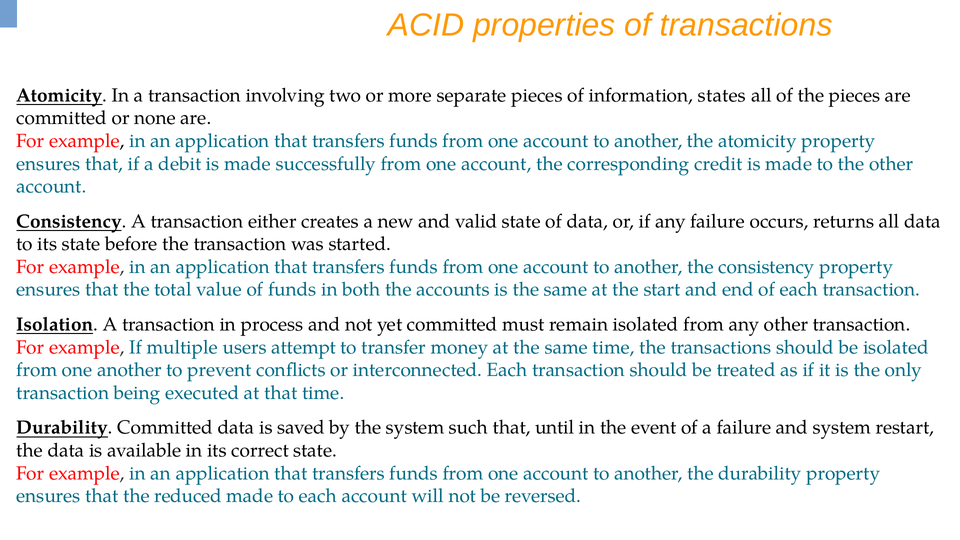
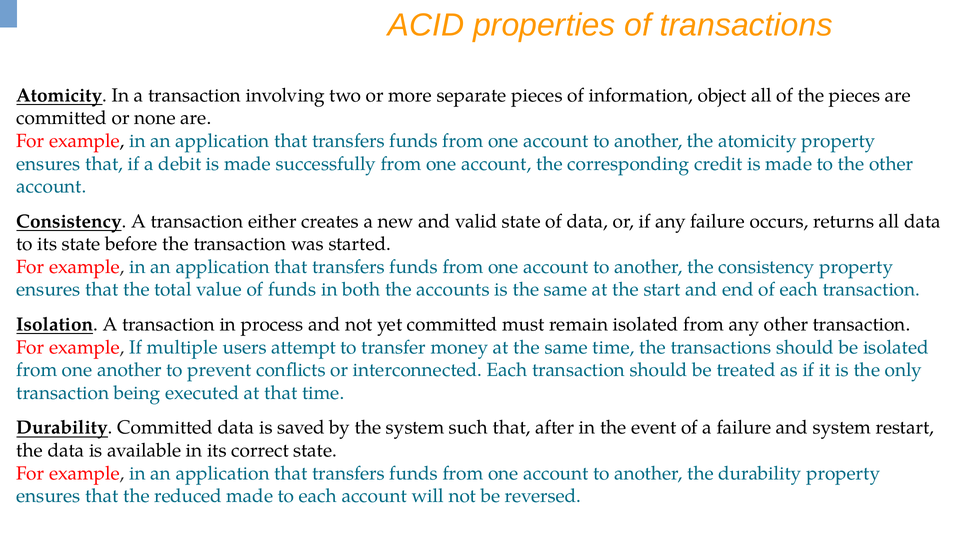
states: states -> object (722, 95)
until: until -> after (555, 428)
